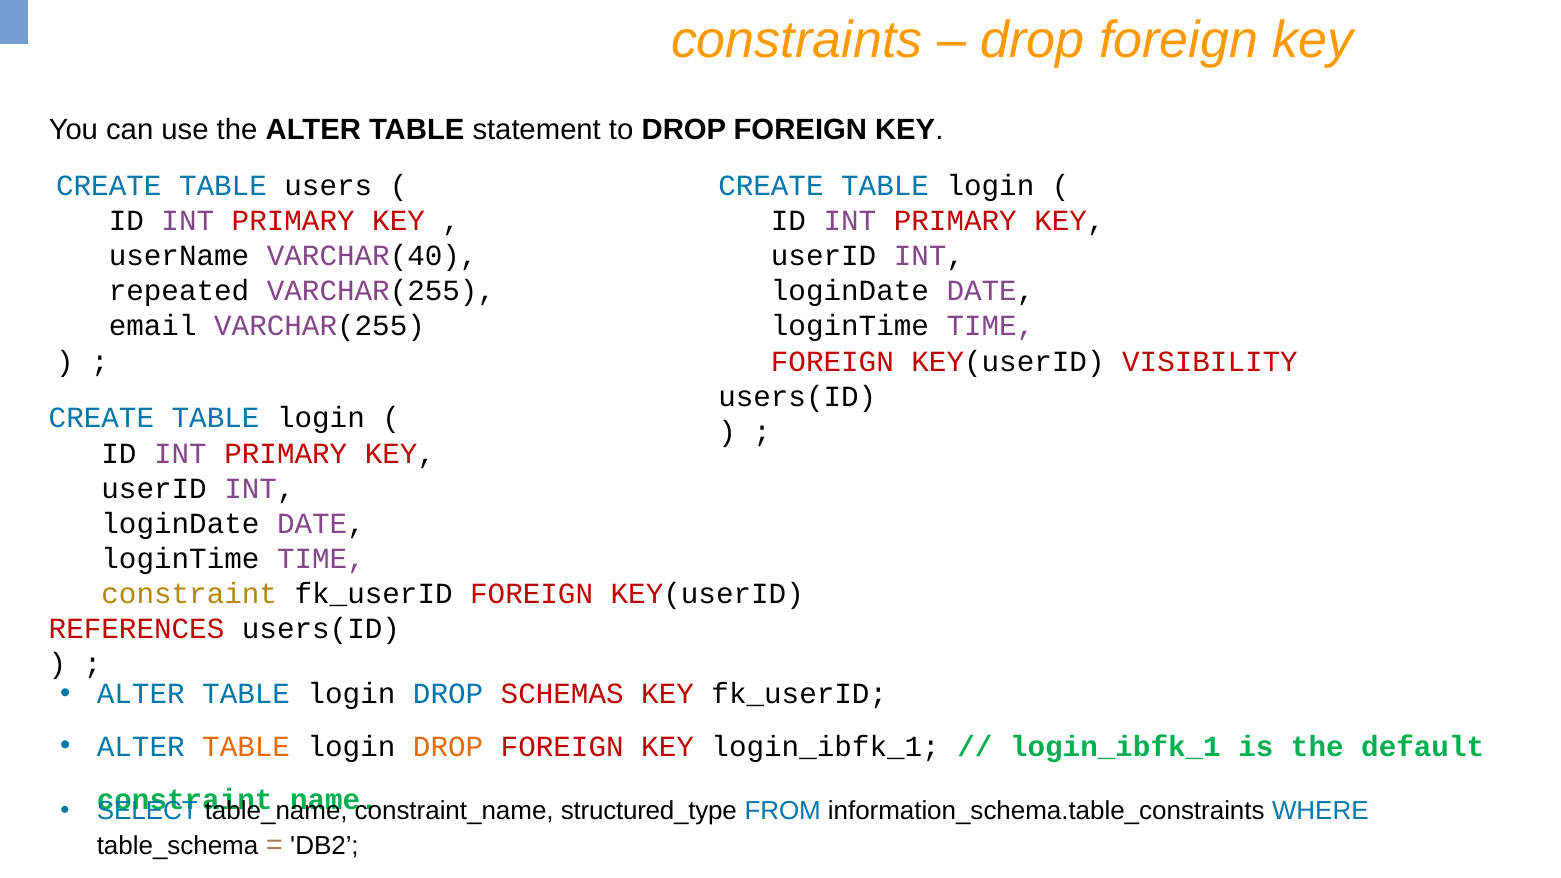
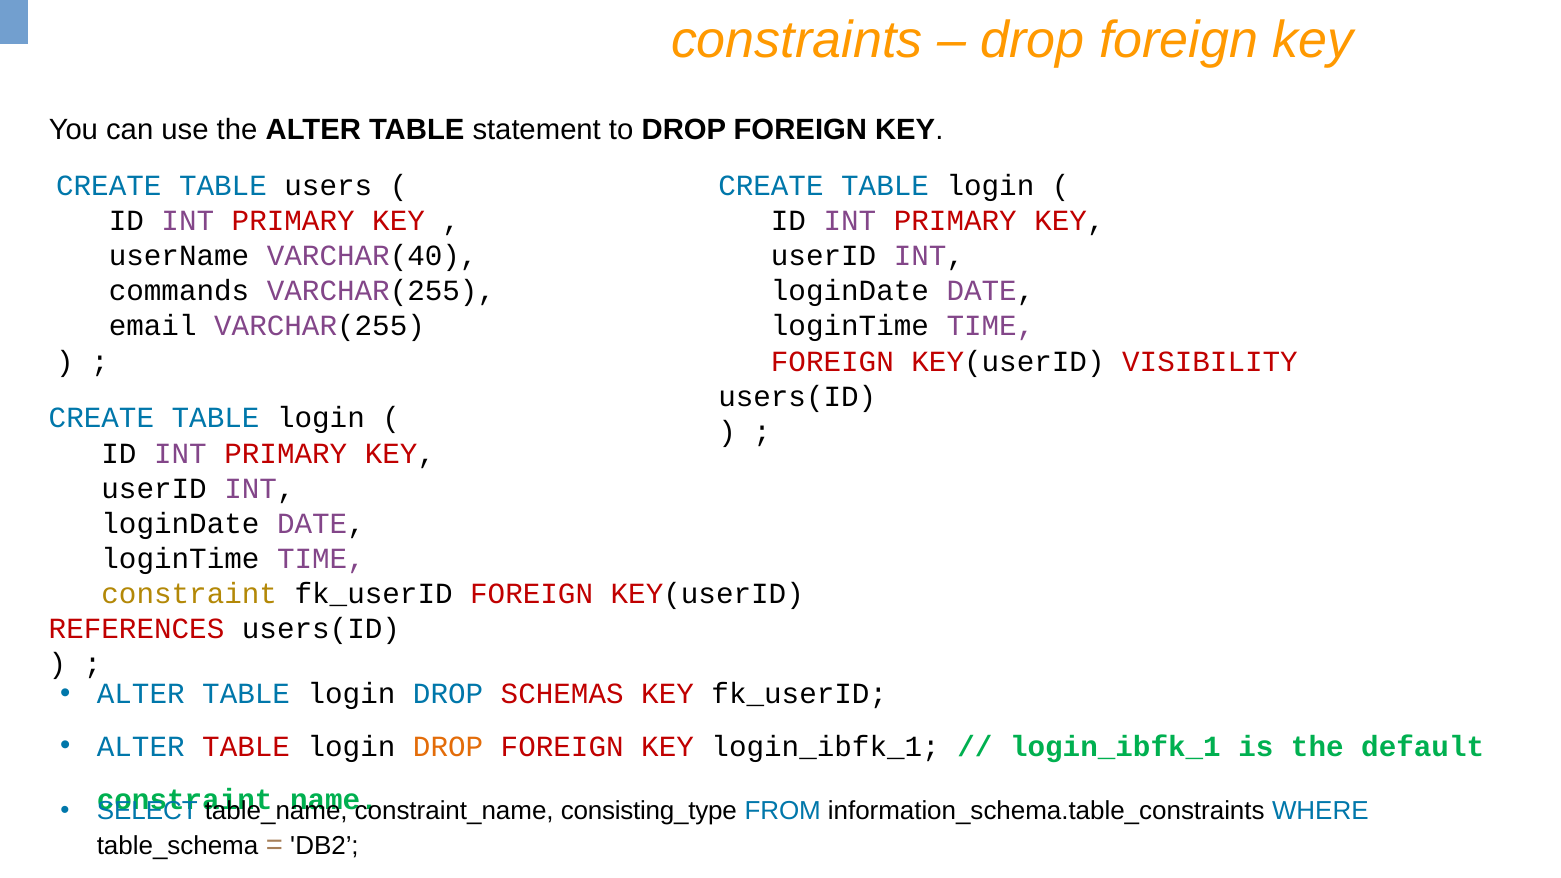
repeated: repeated -> commands (179, 291)
TABLE colour: orange -> red (246, 747)
structured_type: structured_type -> consisting_type (649, 811)
